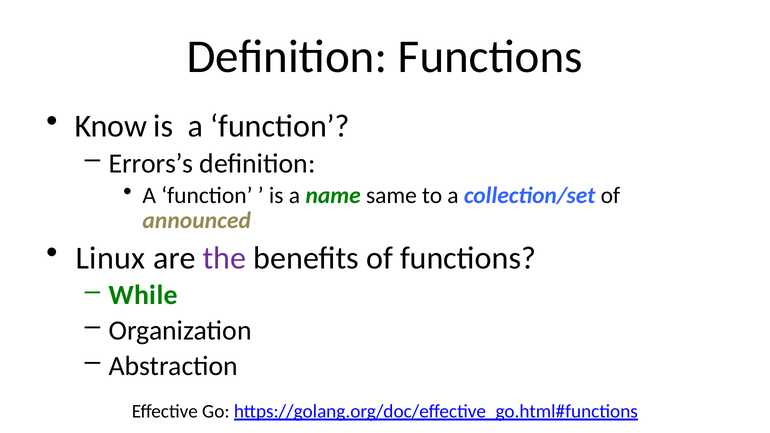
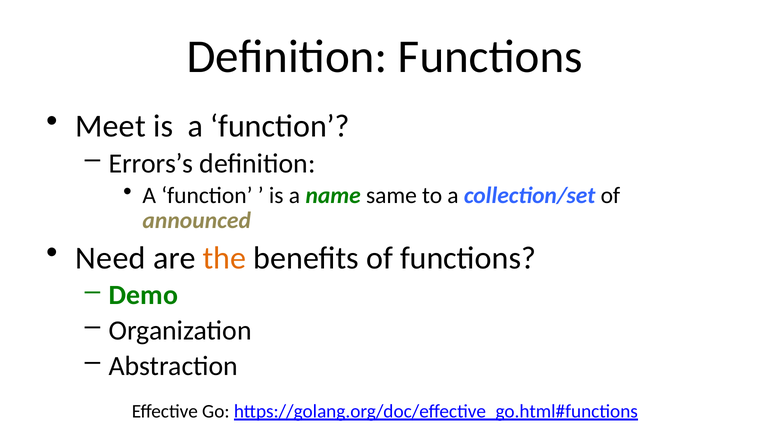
Know: Know -> Meet (111, 126)
Linux: Linux -> Need (110, 258)
the colour: purple -> orange (224, 258)
While: While -> Demo (143, 295)
